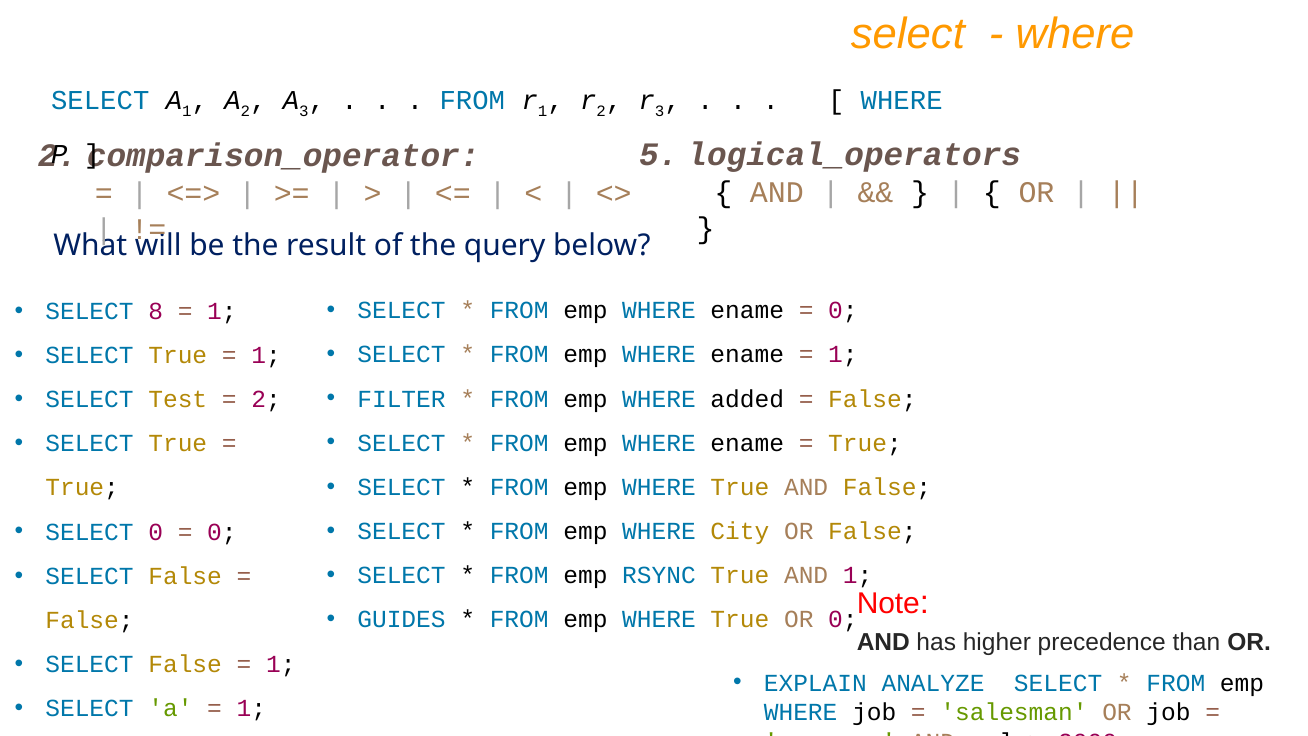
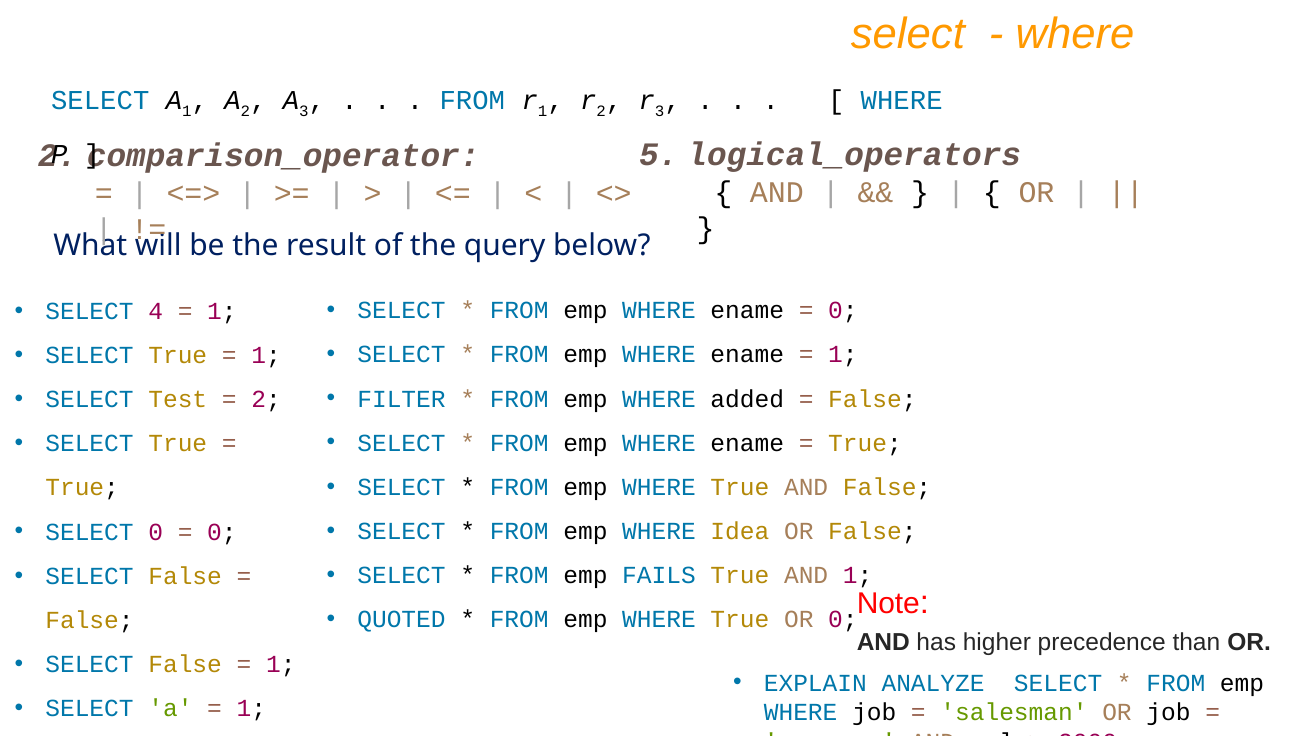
8: 8 -> 4 (156, 311)
City: City -> Idea (740, 531)
RSYNC: RSYNC -> FAILS (659, 575)
GUIDES: GUIDES -> QUOTED (401, 620)
